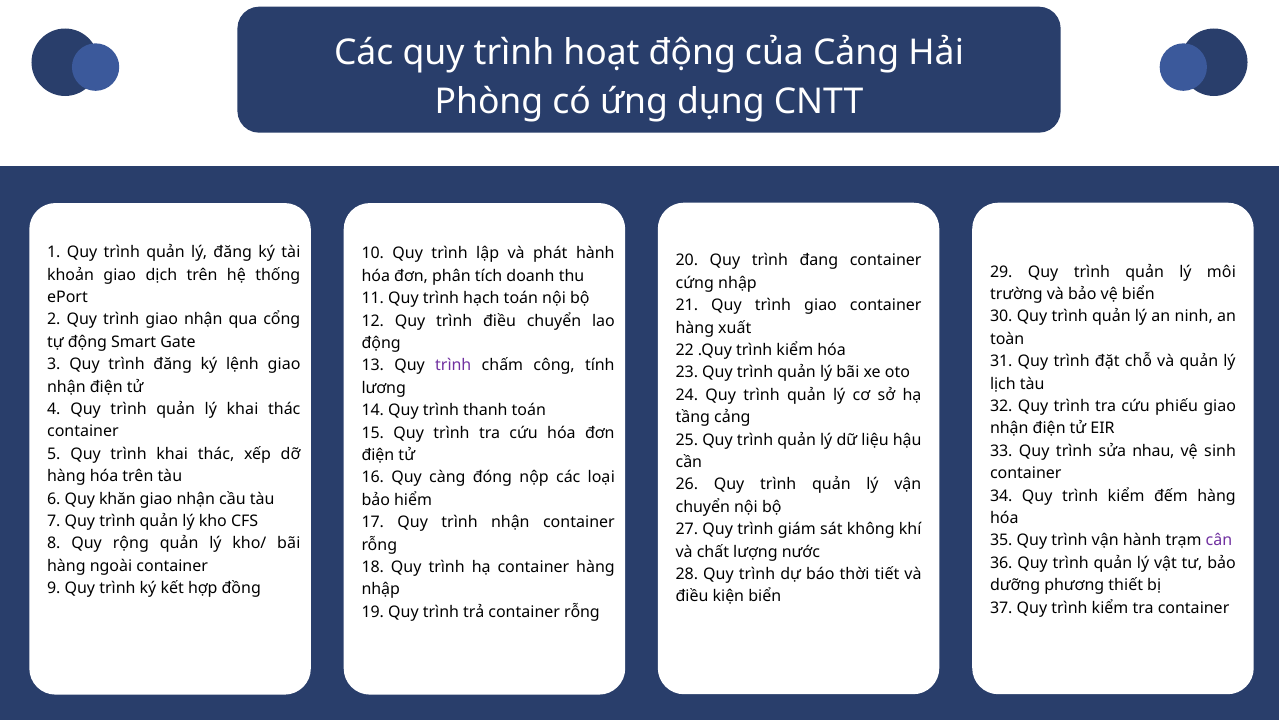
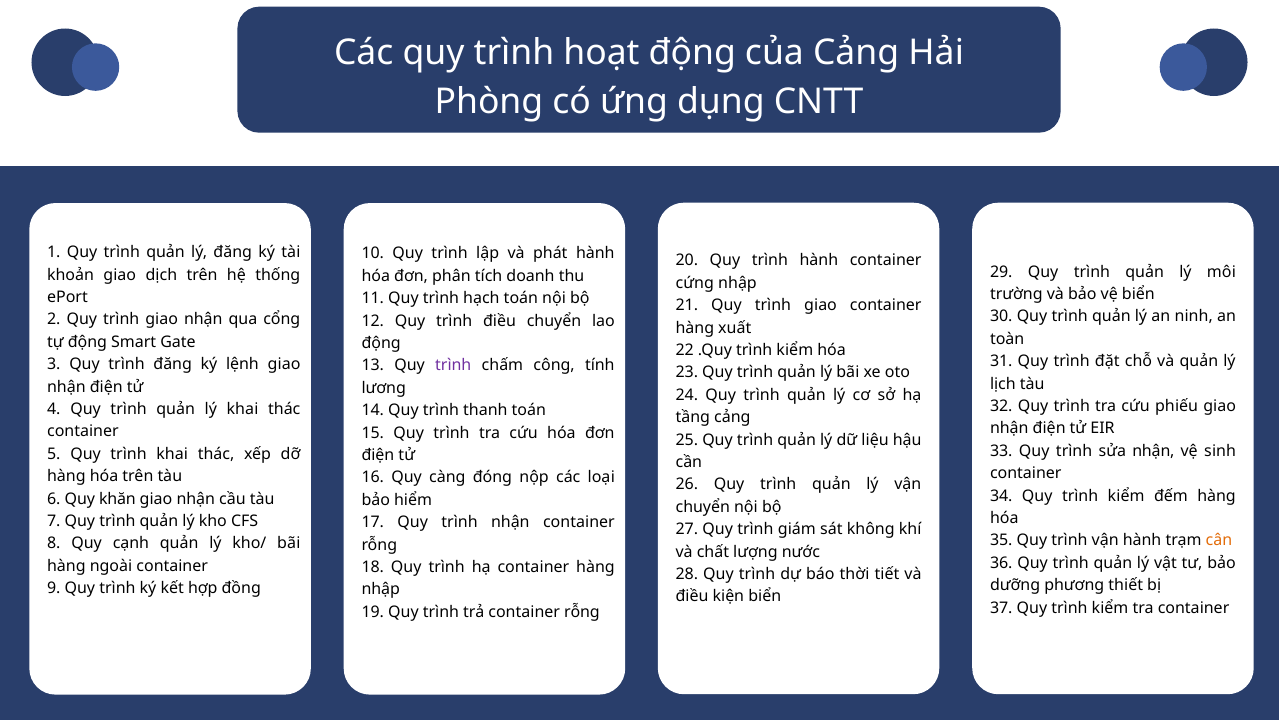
trình đang: đang -> hành (819, 260)
sửa nhau: nhau -> nhận (1153, 451)
cân colour: purple -> orange (1219, 540)
rộng: rộng -> cạnh (131, 543)
